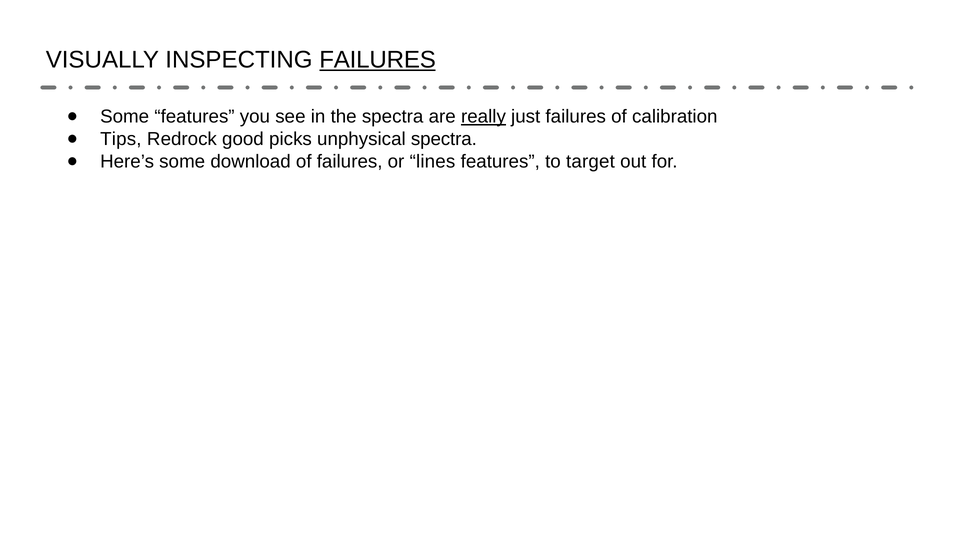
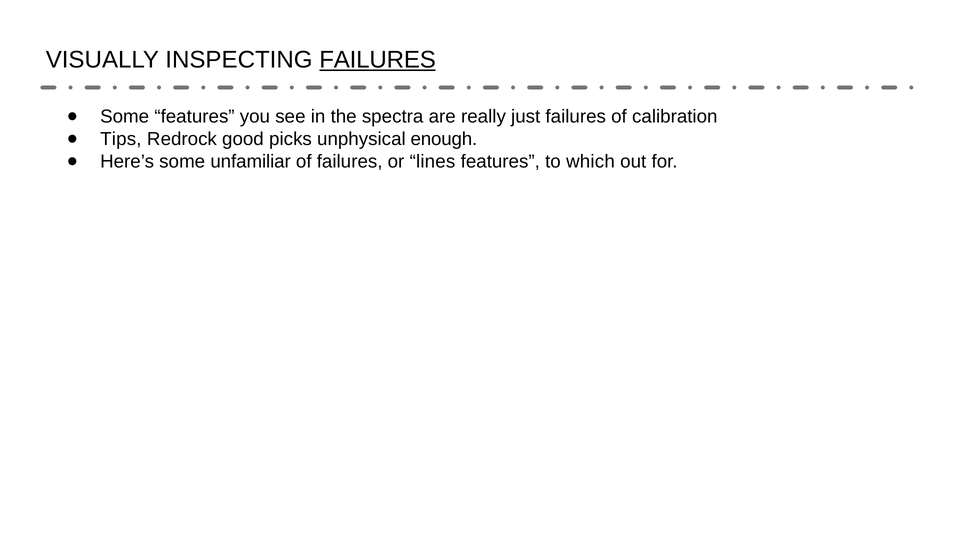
really underline: present -> none (483, 117)
unphysical spectra: spectra -> enough (444, 139)
download: download -> unfamiliar (251, 162)
target: target -> which (590, 162)
